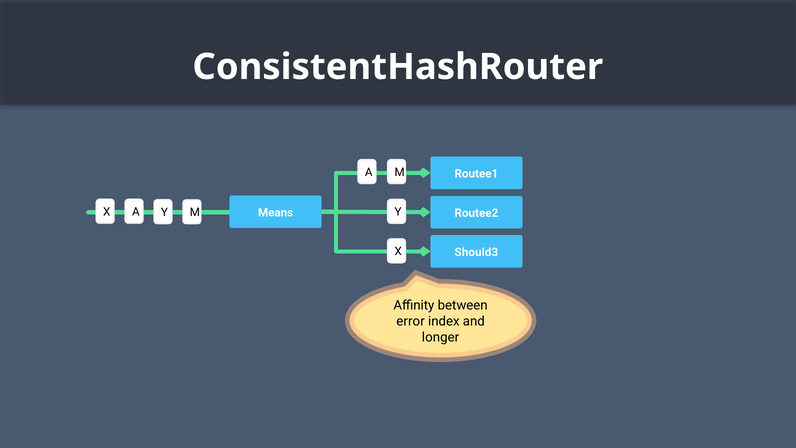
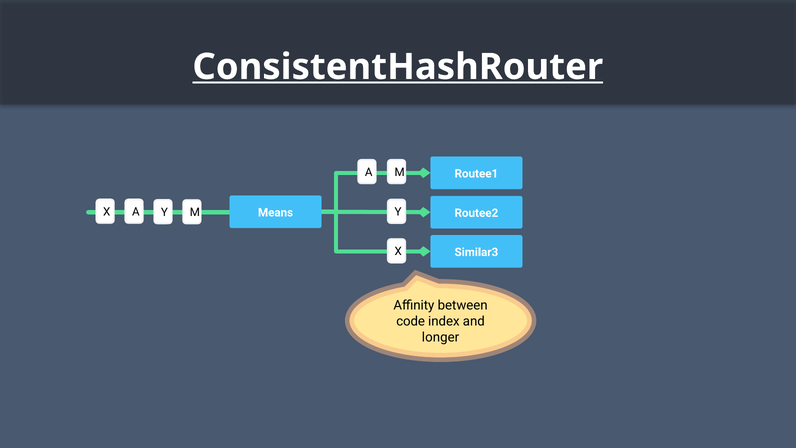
ConsistentHashRouter underline: none -> present (398, 67)
Should3: Should3 -> Similar3 (476, 252)
error: error -> code (411, 321)
